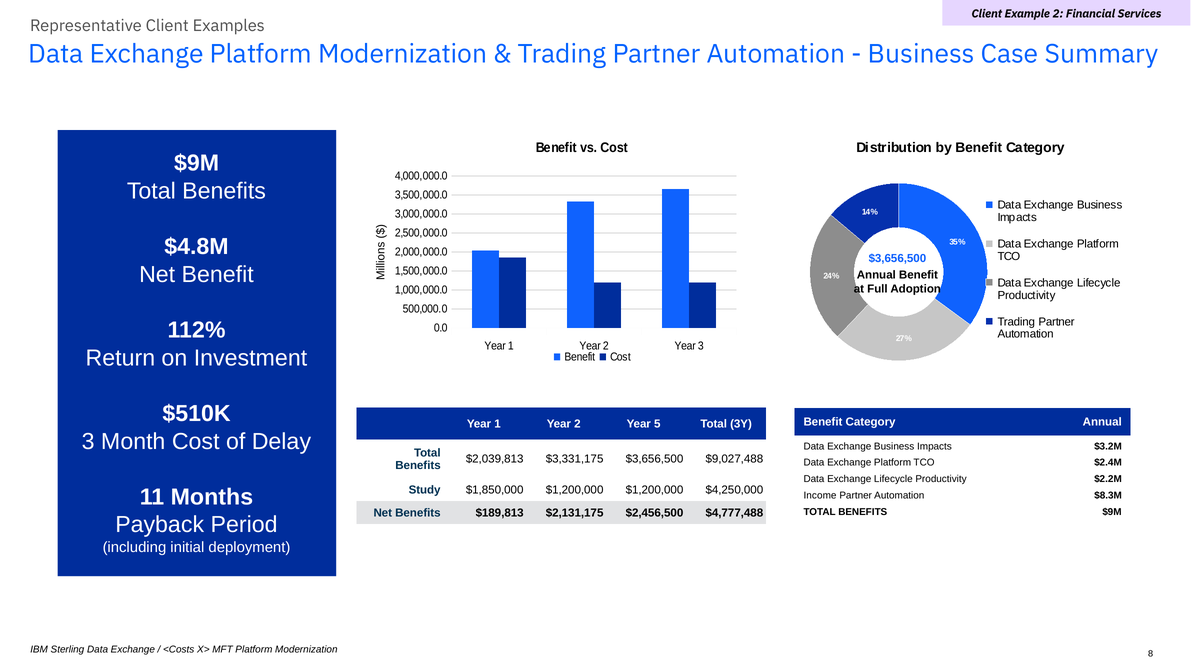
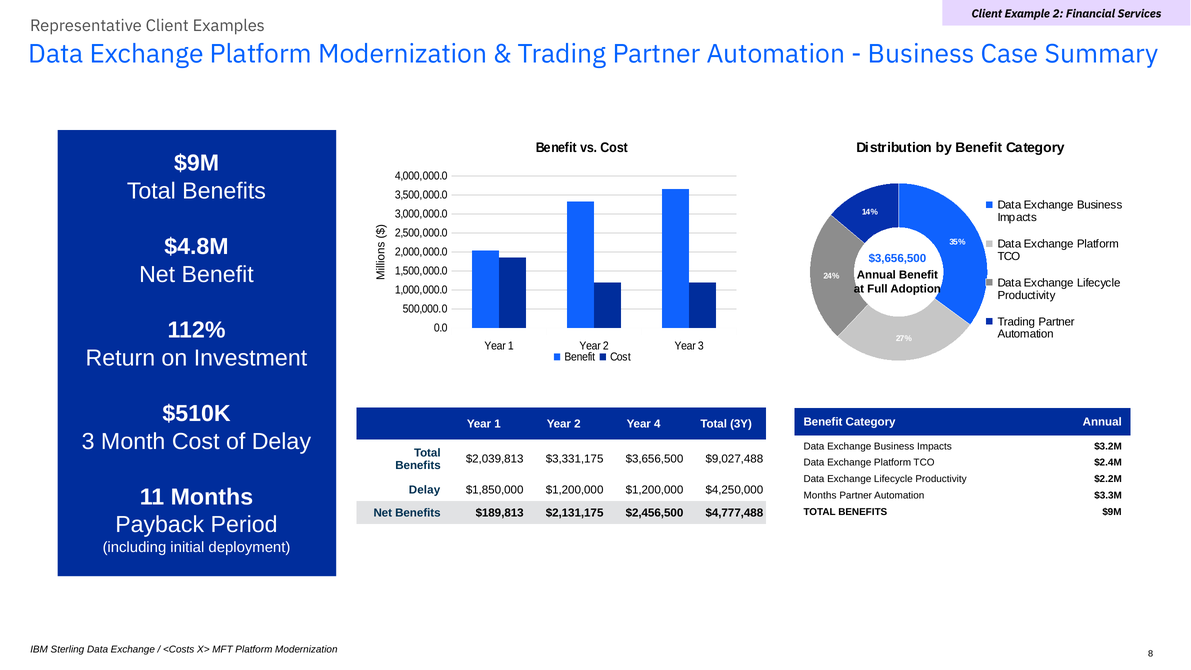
5: 5 -> 4 (657, 424)
Study: Study -> Delay (425, 490)
Income: Income -> Months (820, 495)
$8.3M: $8.3M -> $3.3M (1108, 495)
